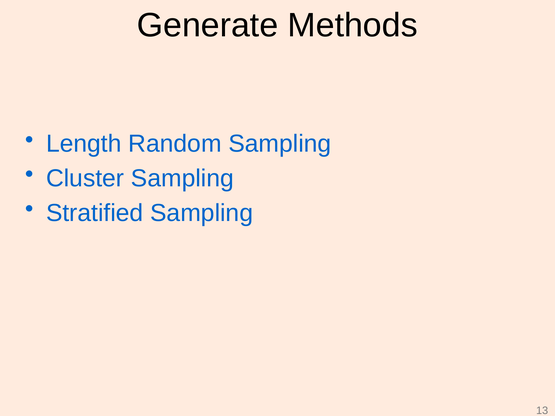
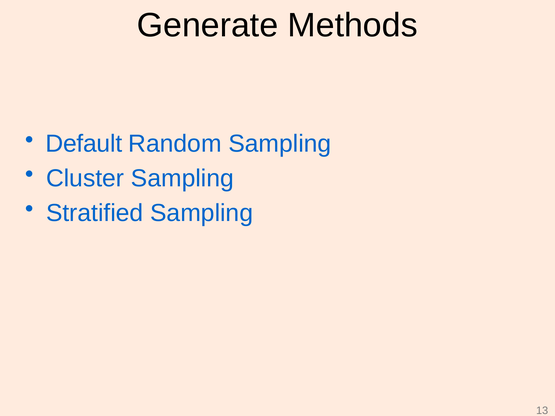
Length: Length -> Default (84, 144)
